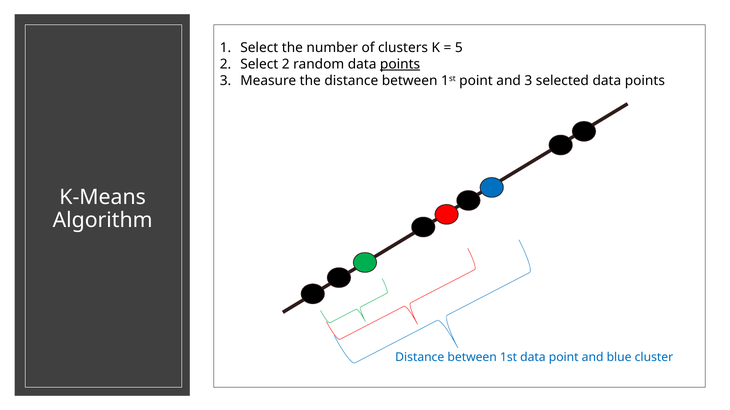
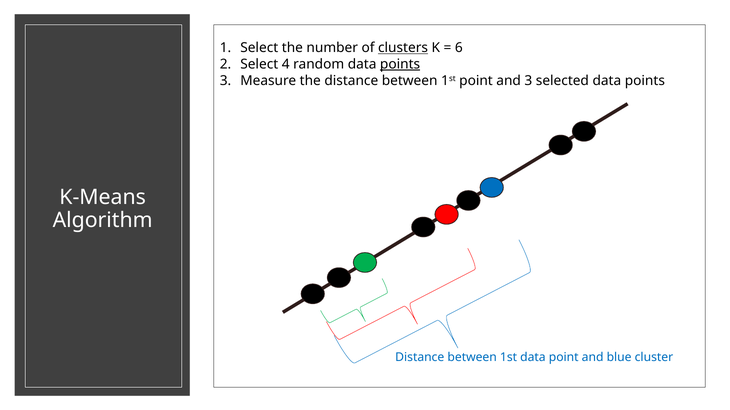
clusters underline: none -> present (403, 48)
5: 5 -> 6 (459, 48)
Select 2: 2 -> 4 (286, 64)
